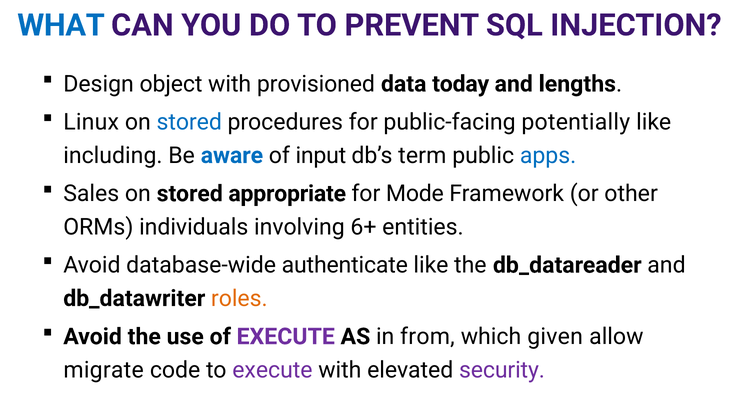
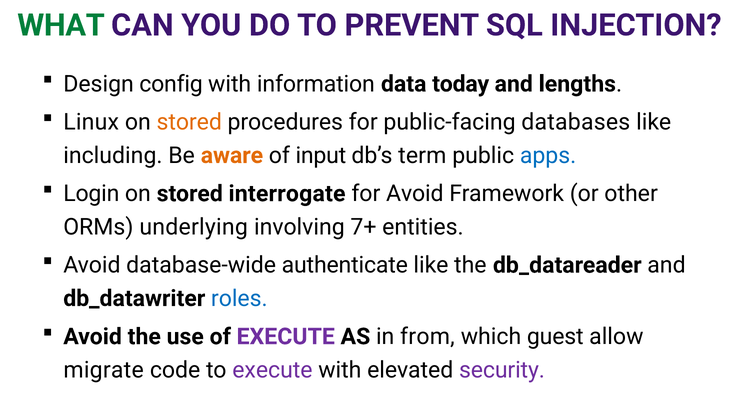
WHAT colour: blue -> green (61, 25)
object: object -> config (171, 84)
provisioned: provisioned -> information (316, 84)
stored colour: blue -> orange (189, 122)
potentially: potentially -> databases (576, 122)
aware colour: blue -> orange (232, 155)
Sales: Sales -> Login (91, 193)
appropriate: appropriate -> interrogate (287, 193)
for Mode: Mode -> Avoid (415, 193)
individuals: individuals -> underlying (194, 227)
6+: 6+ -> 7+ (363, 227)
roles colour: orange -> blue (239, 298)
given: given -> guest (555, 336)
